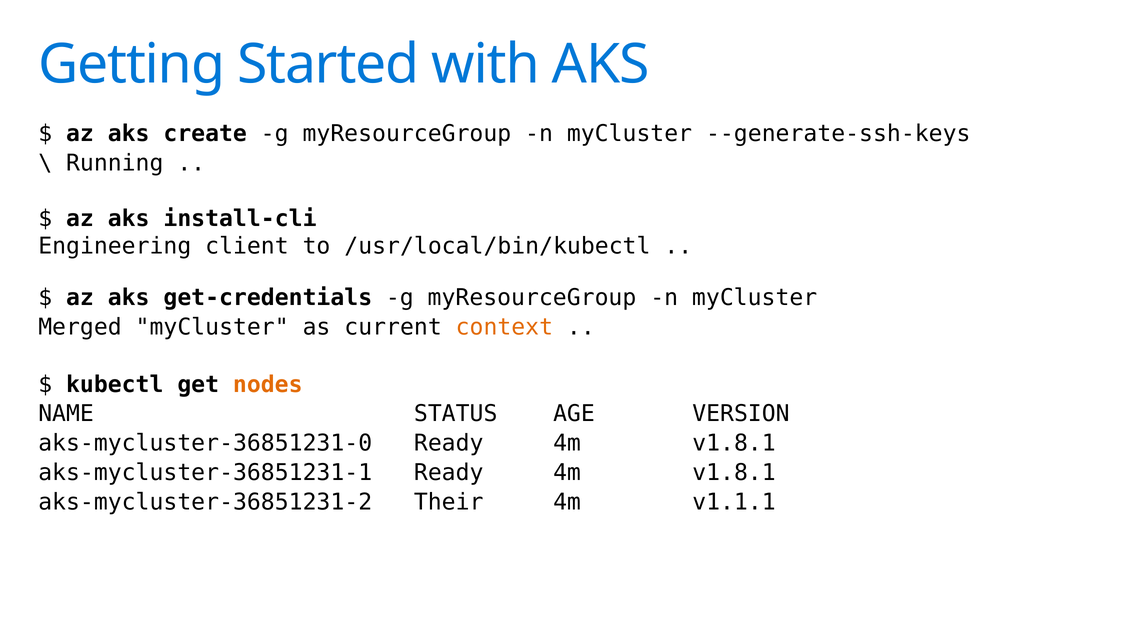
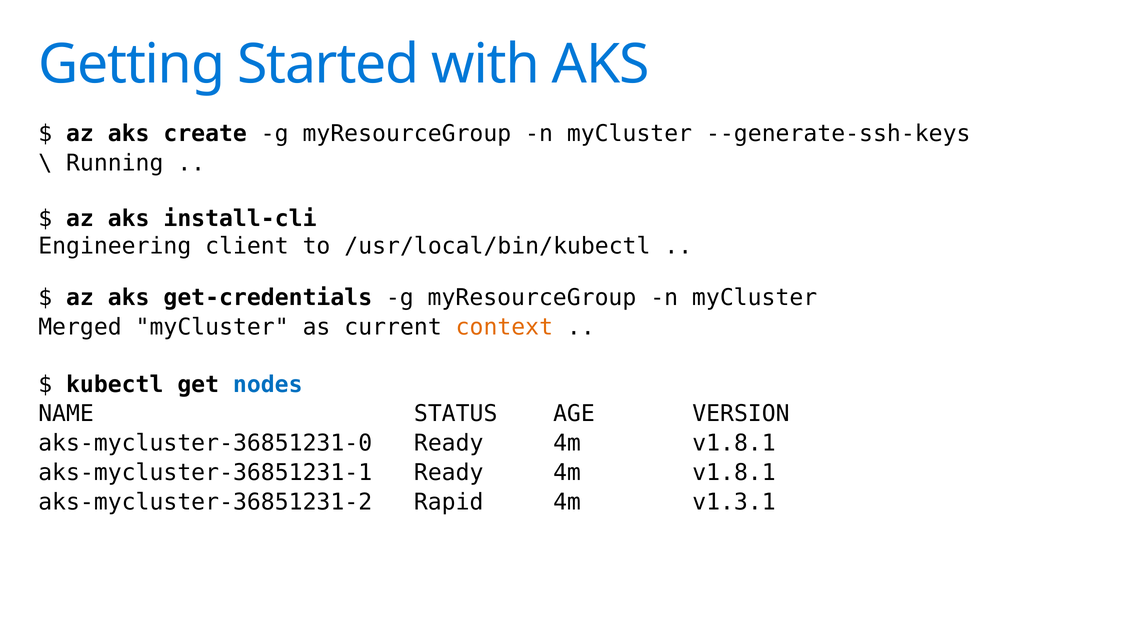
nodes colour: orange -> blue (268, 385)
Their: Their -> Rapid (449, 502)
v1.1.1: v1.1.1 -> v1.3.1 (734, 502)
